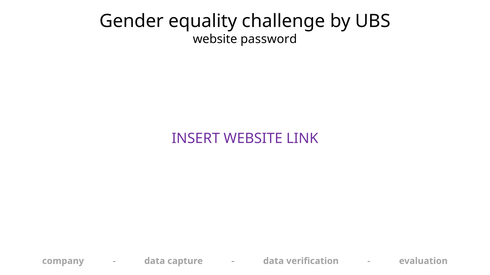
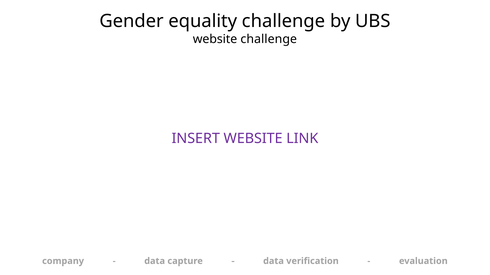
website password: password -> challenge (269, 39)
